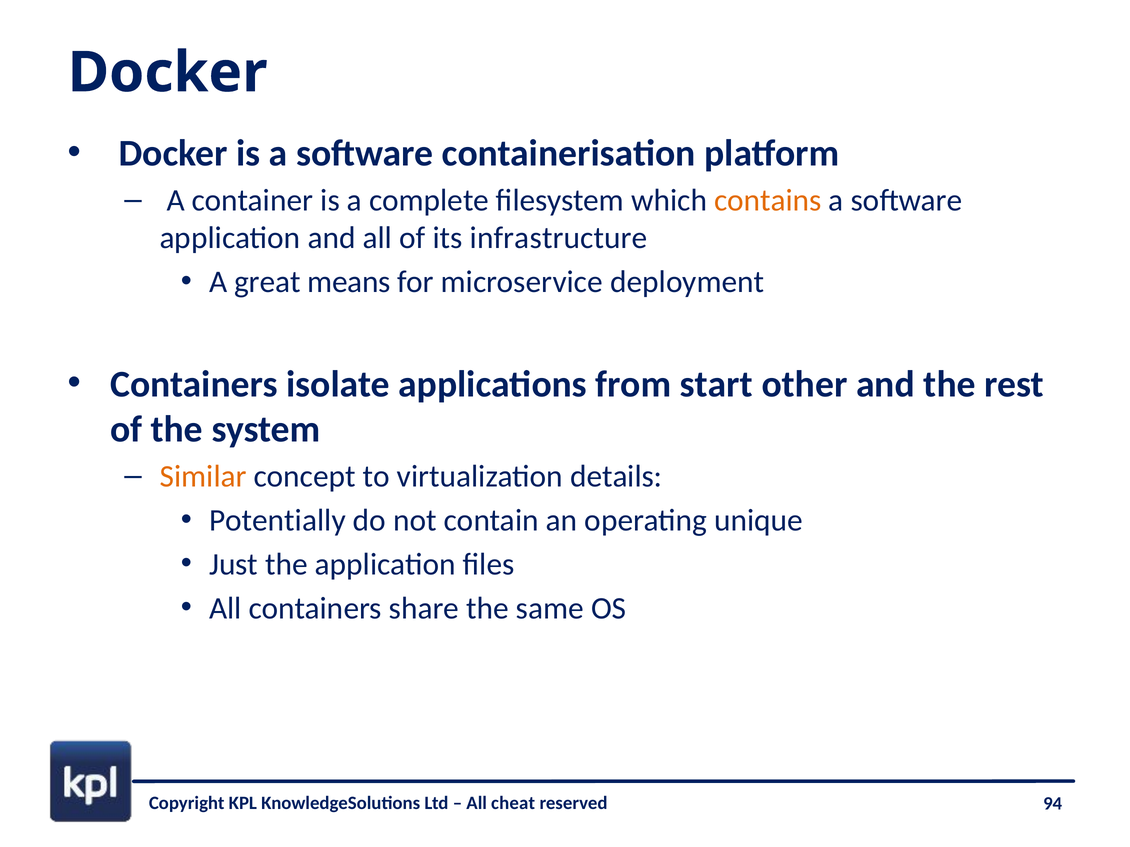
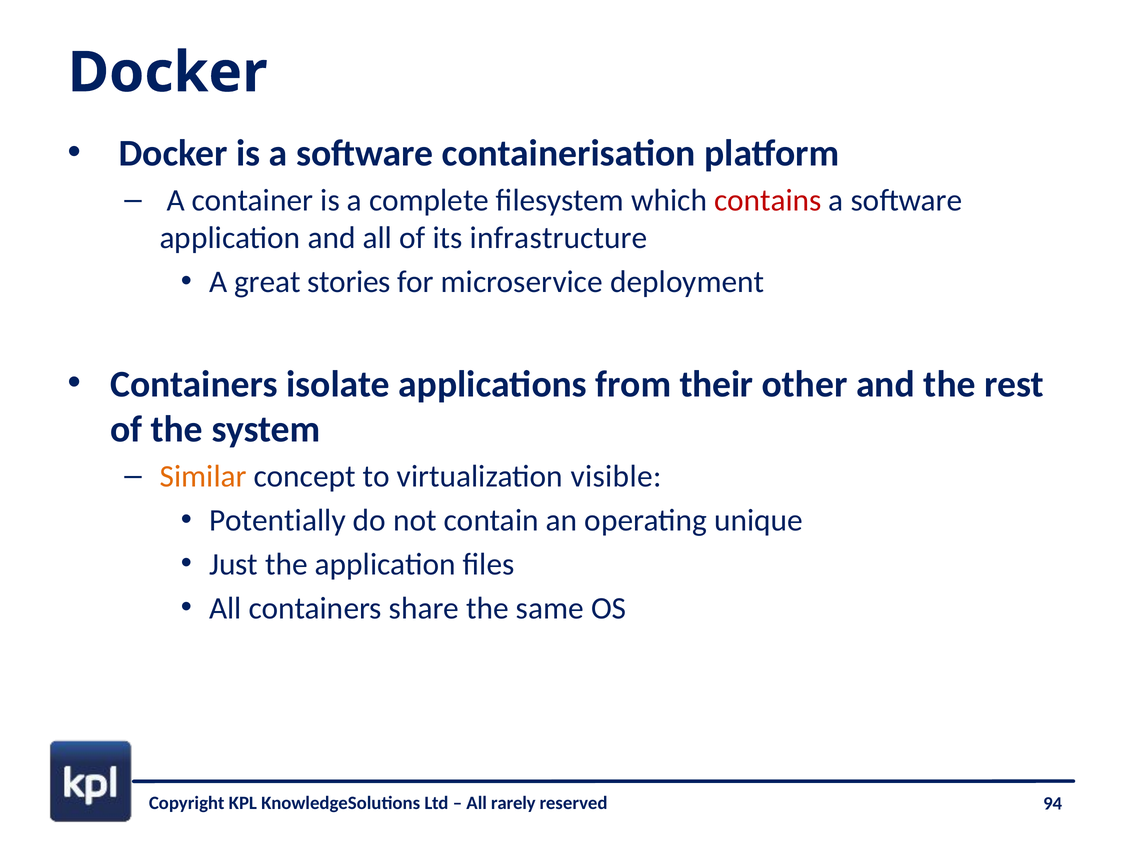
contains colour: orange -> red (768, 201)
means: means -> stories (349, 282)
start: start -> their (716, 384)
details: details -> visible (616, 477)
cheat: cheat -> rarely (513, 804)
